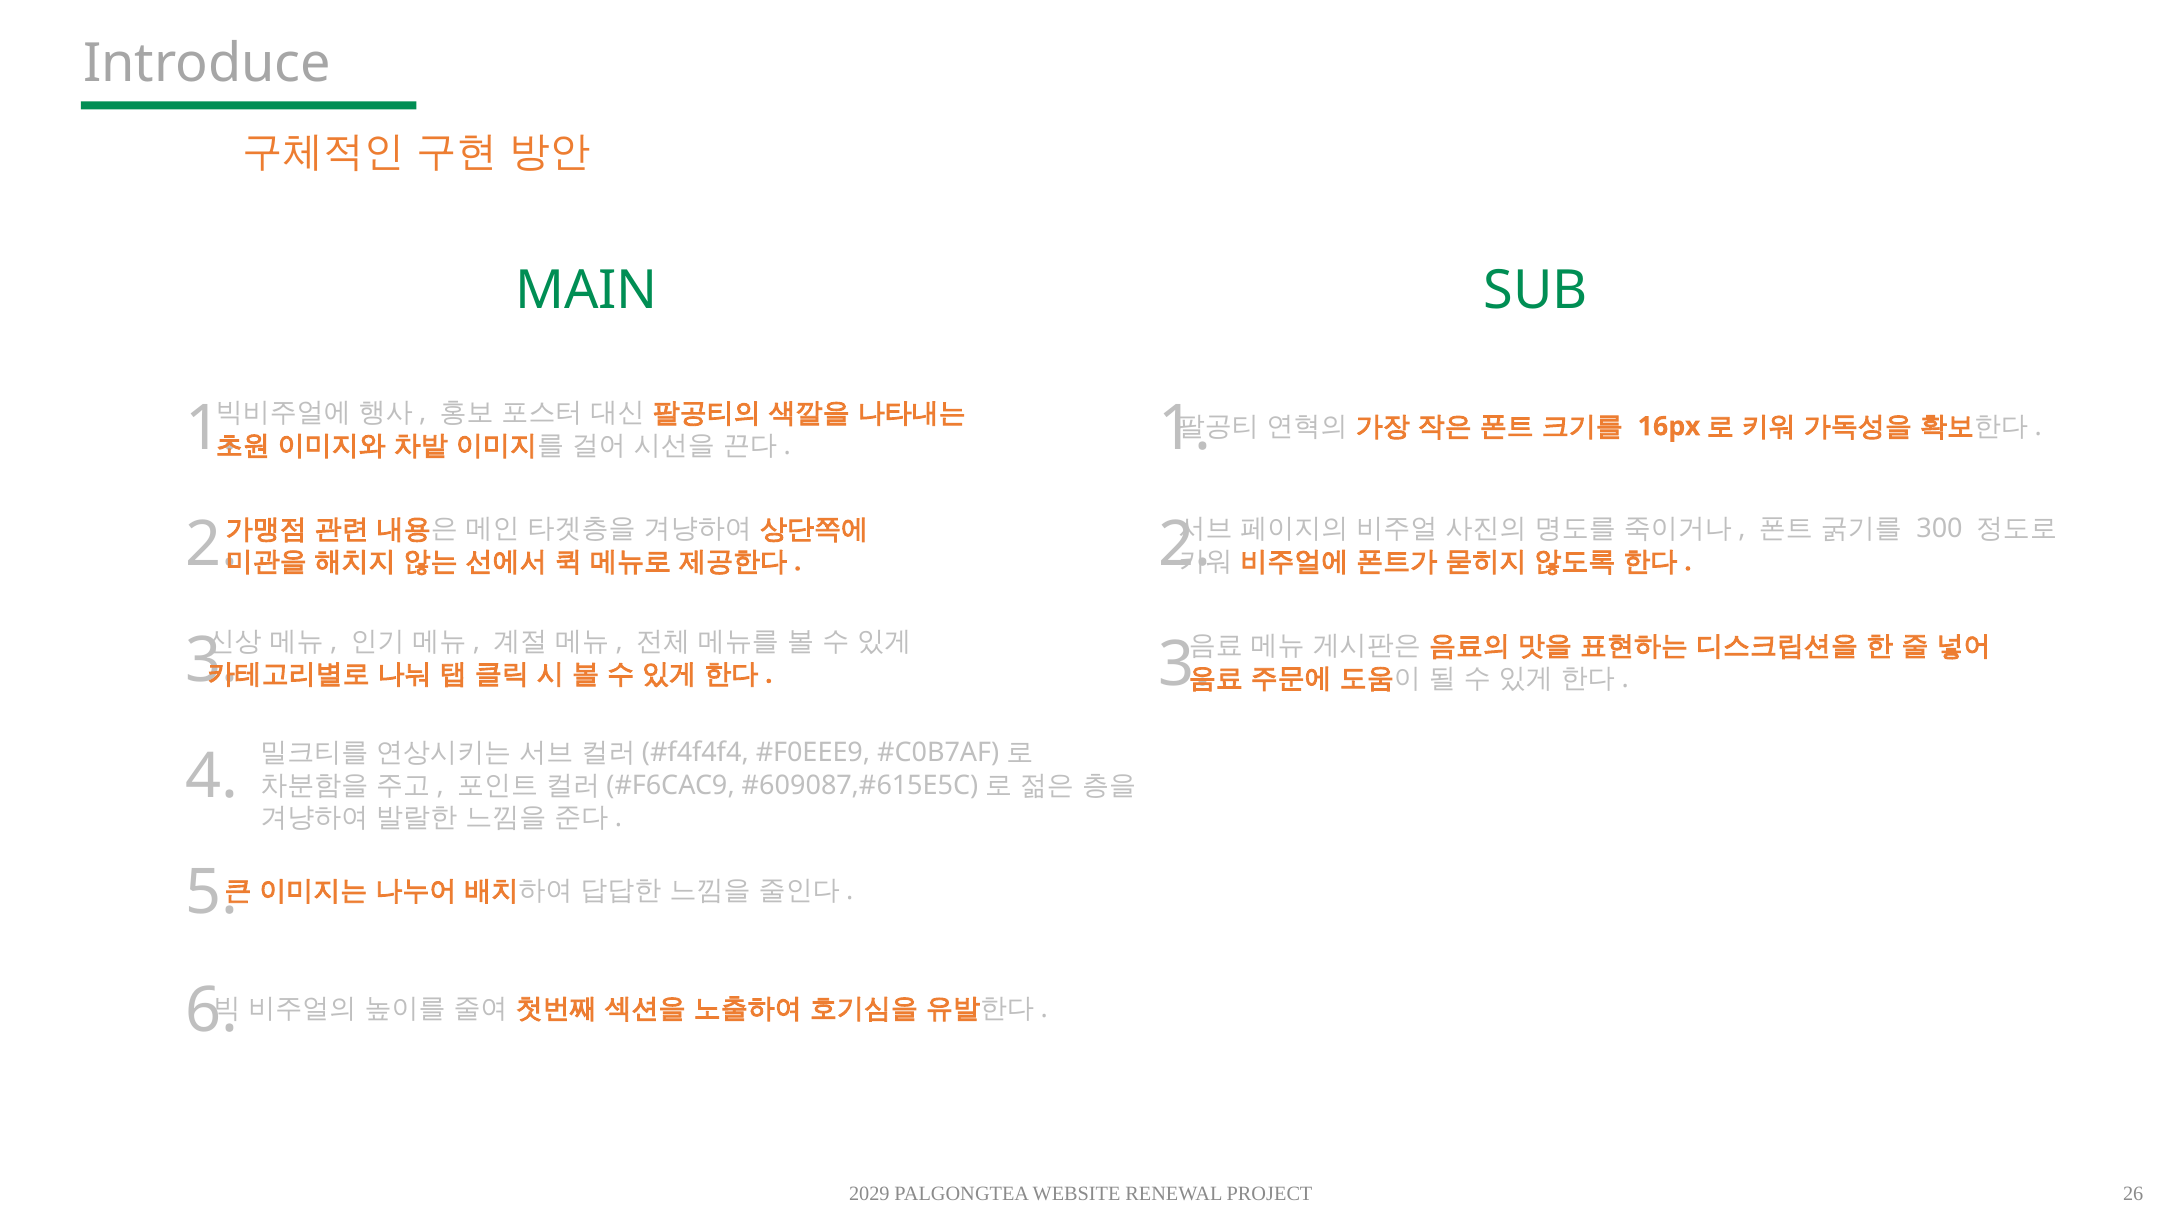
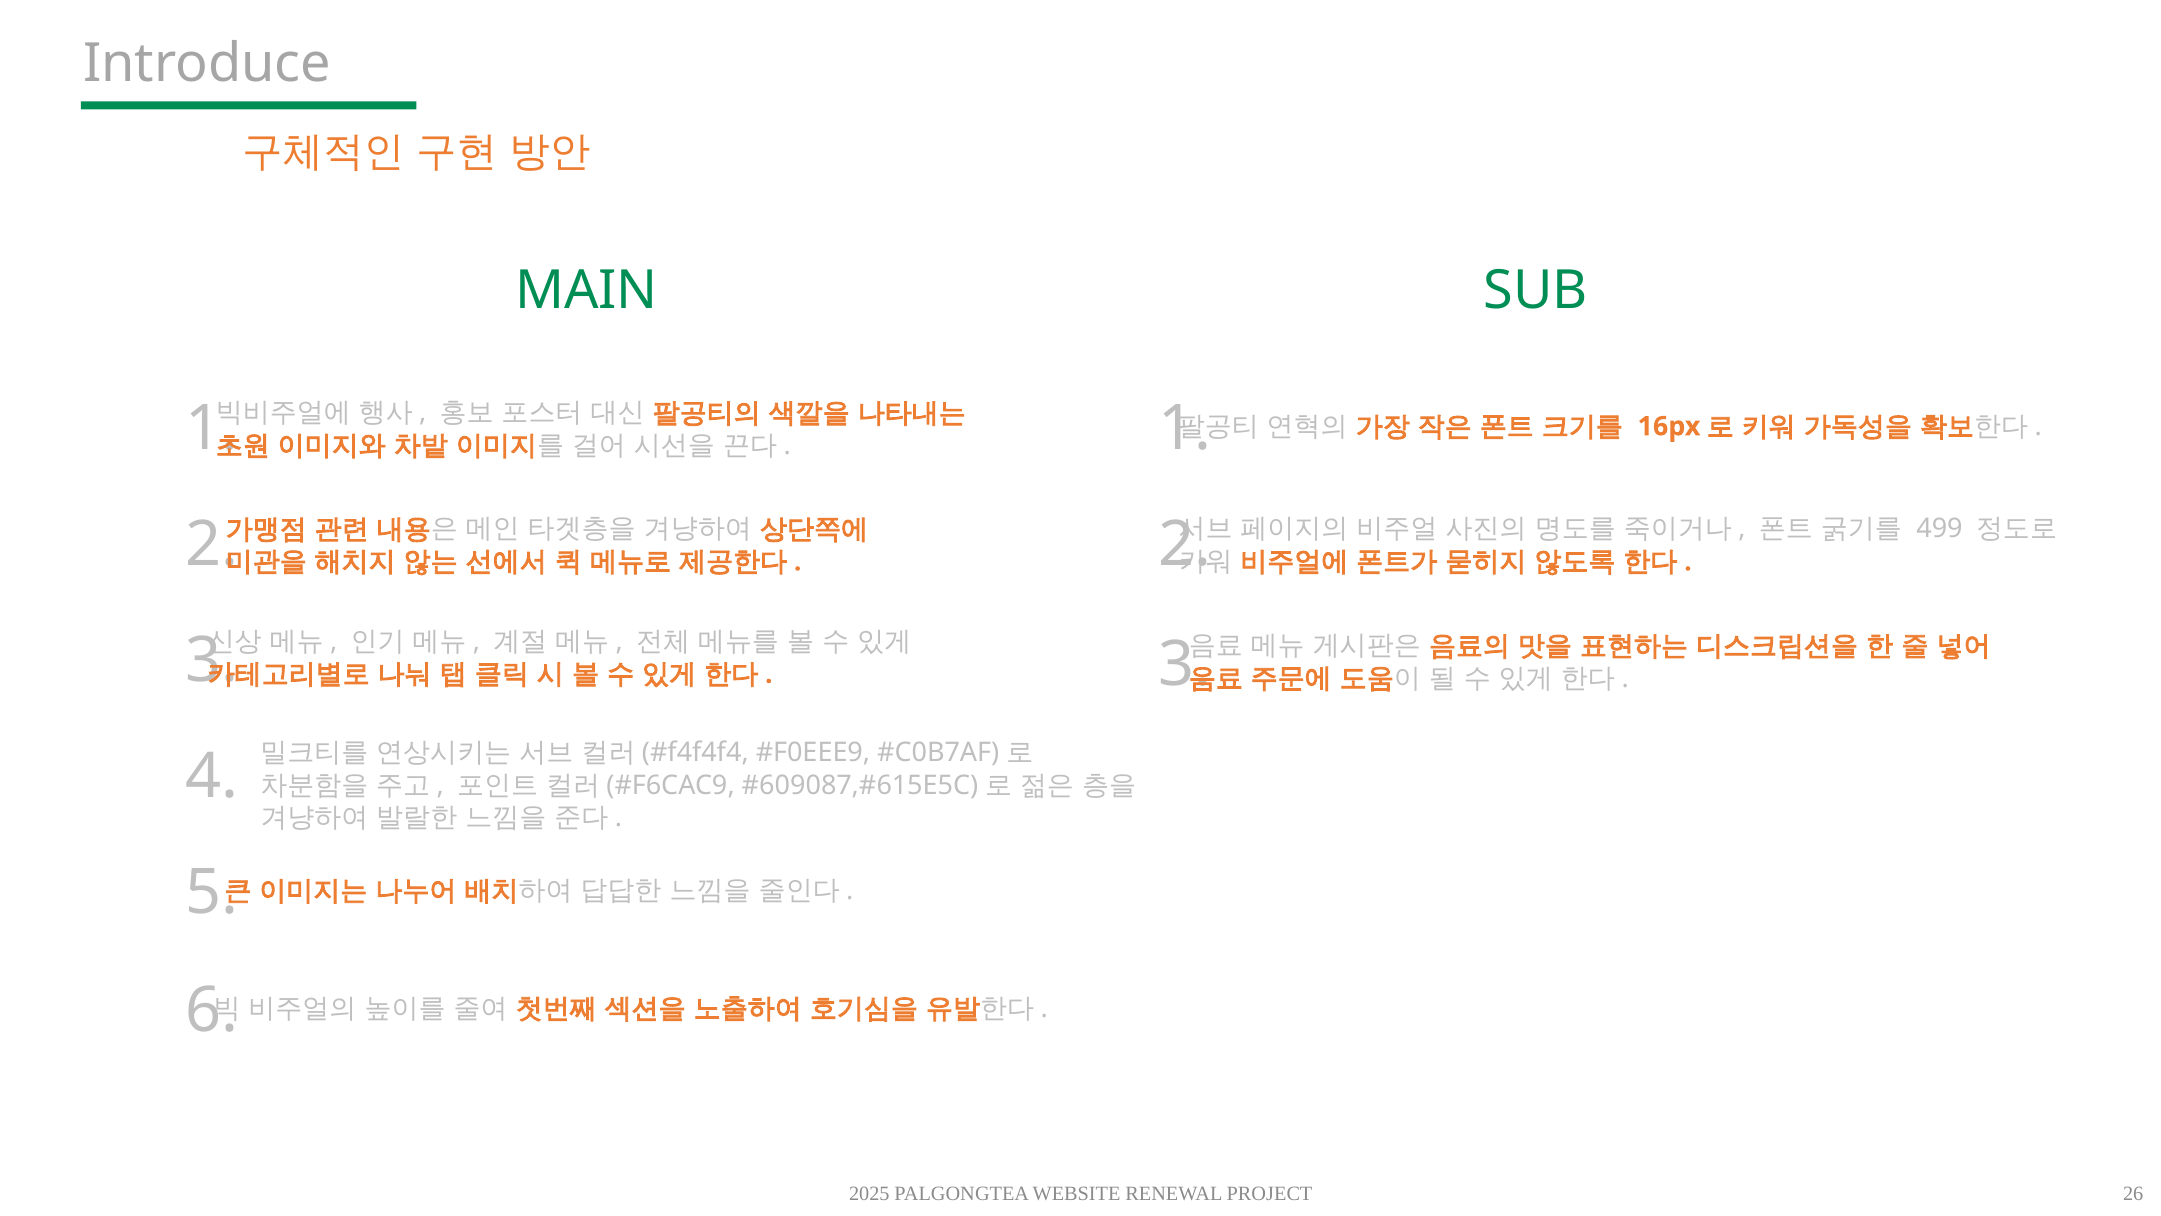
300: 300 -> 499 (1939, 529)
2029: 2029 -> 2025 (869, 1193)
